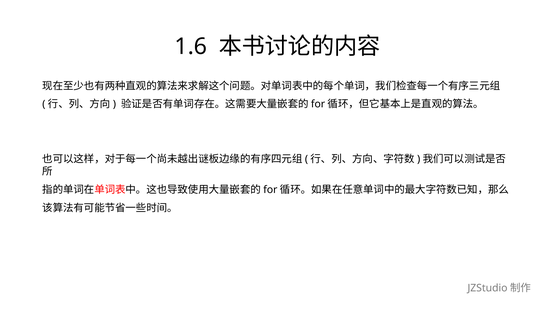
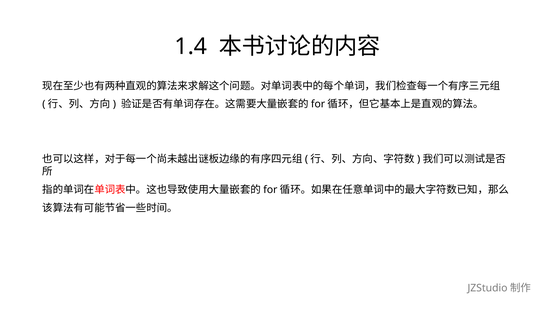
1.6: 1.6 -> 1.4 (191, 47)
